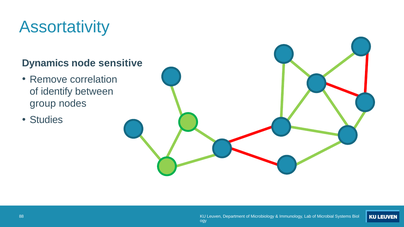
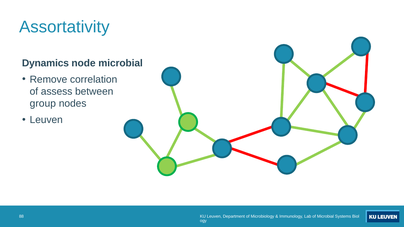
node sensitive: sensitive -> microbial (121, 63)
identify: identify -> assess (57, 92)
Studies: Studies -> Leuven (46, 120)
